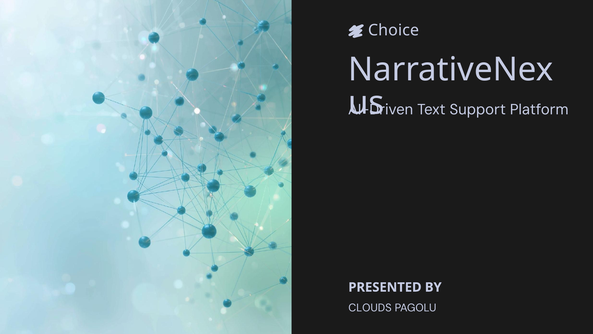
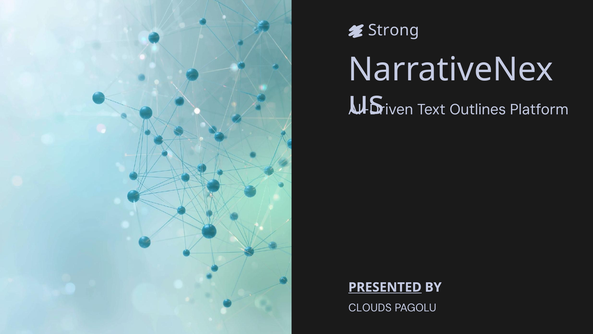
Choice: Choice -> Strong (394, 30)
Support: Support -> Outlines (478, 109)
PRESENTED underline: none -> present (385, 287)
